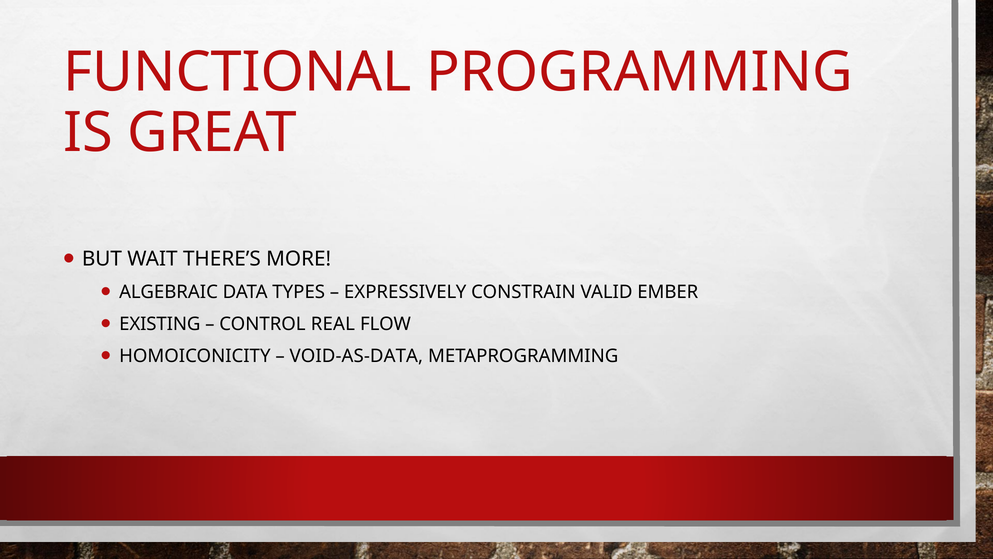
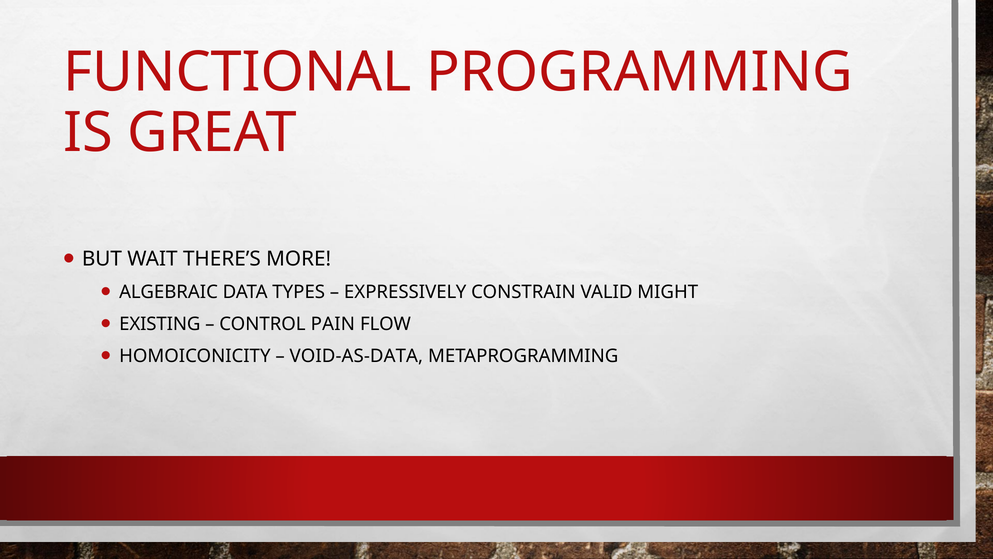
EMBER: EMBER -> MIGHT (668, 292)
REAL: REAL -> PAIN (333, 324)
